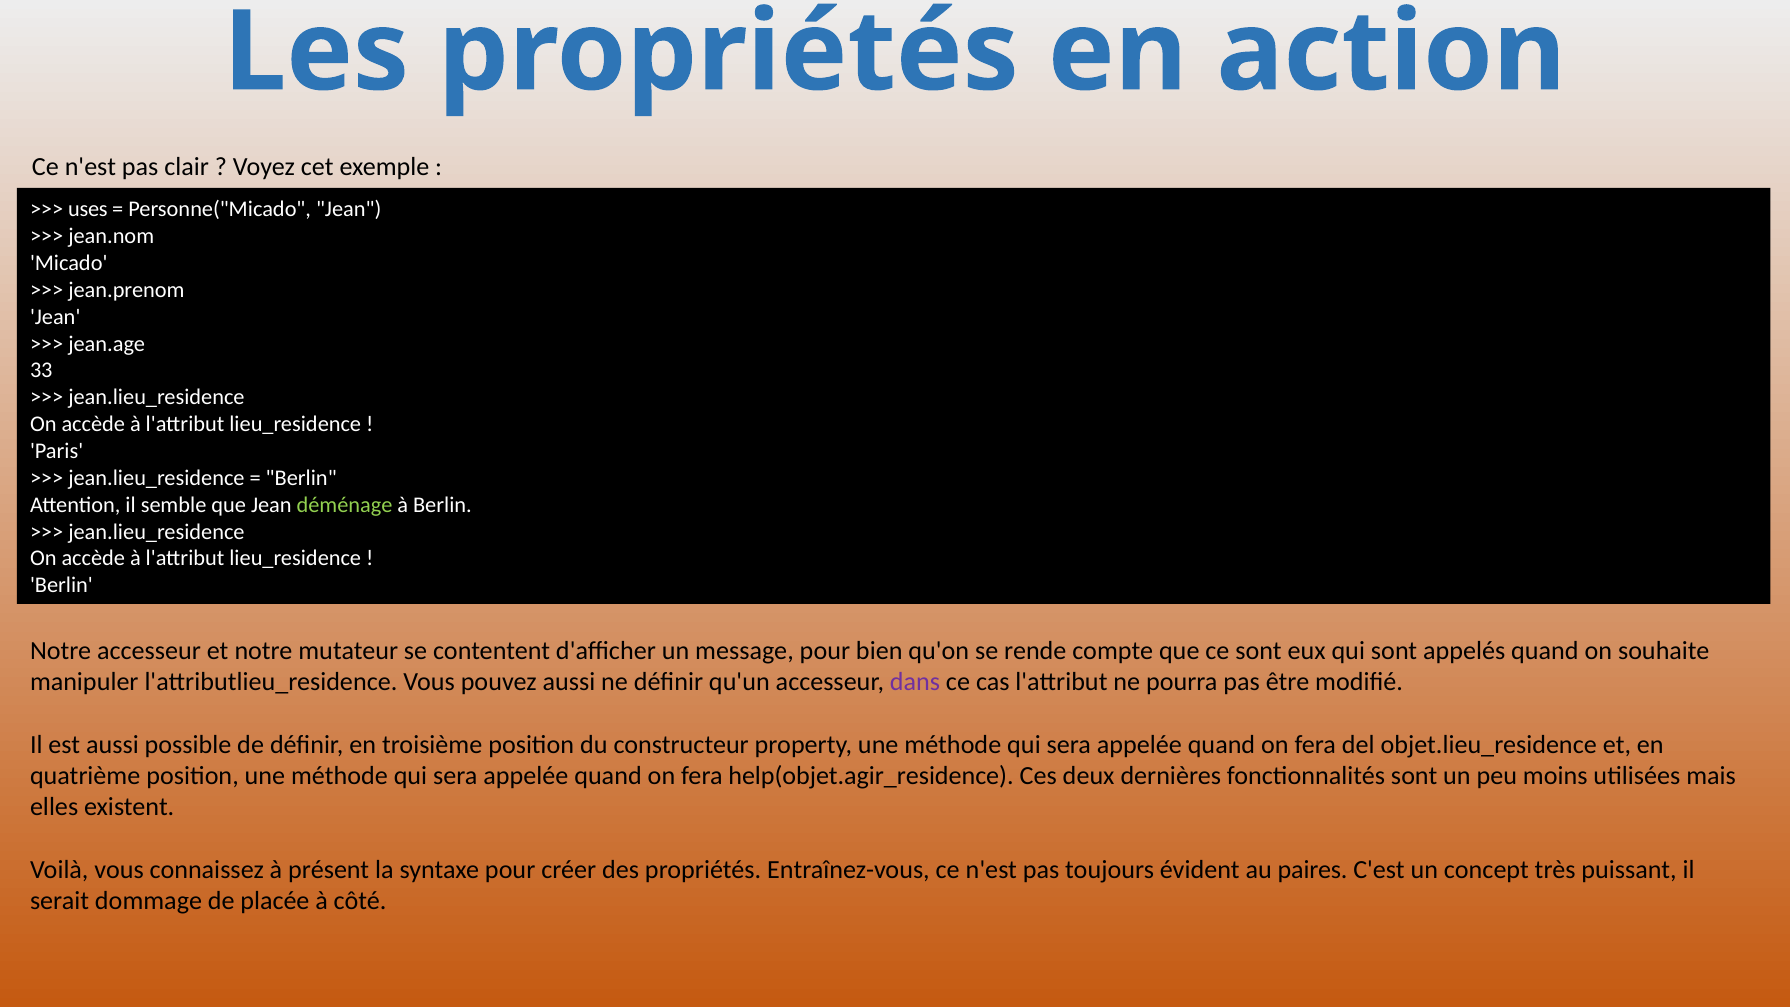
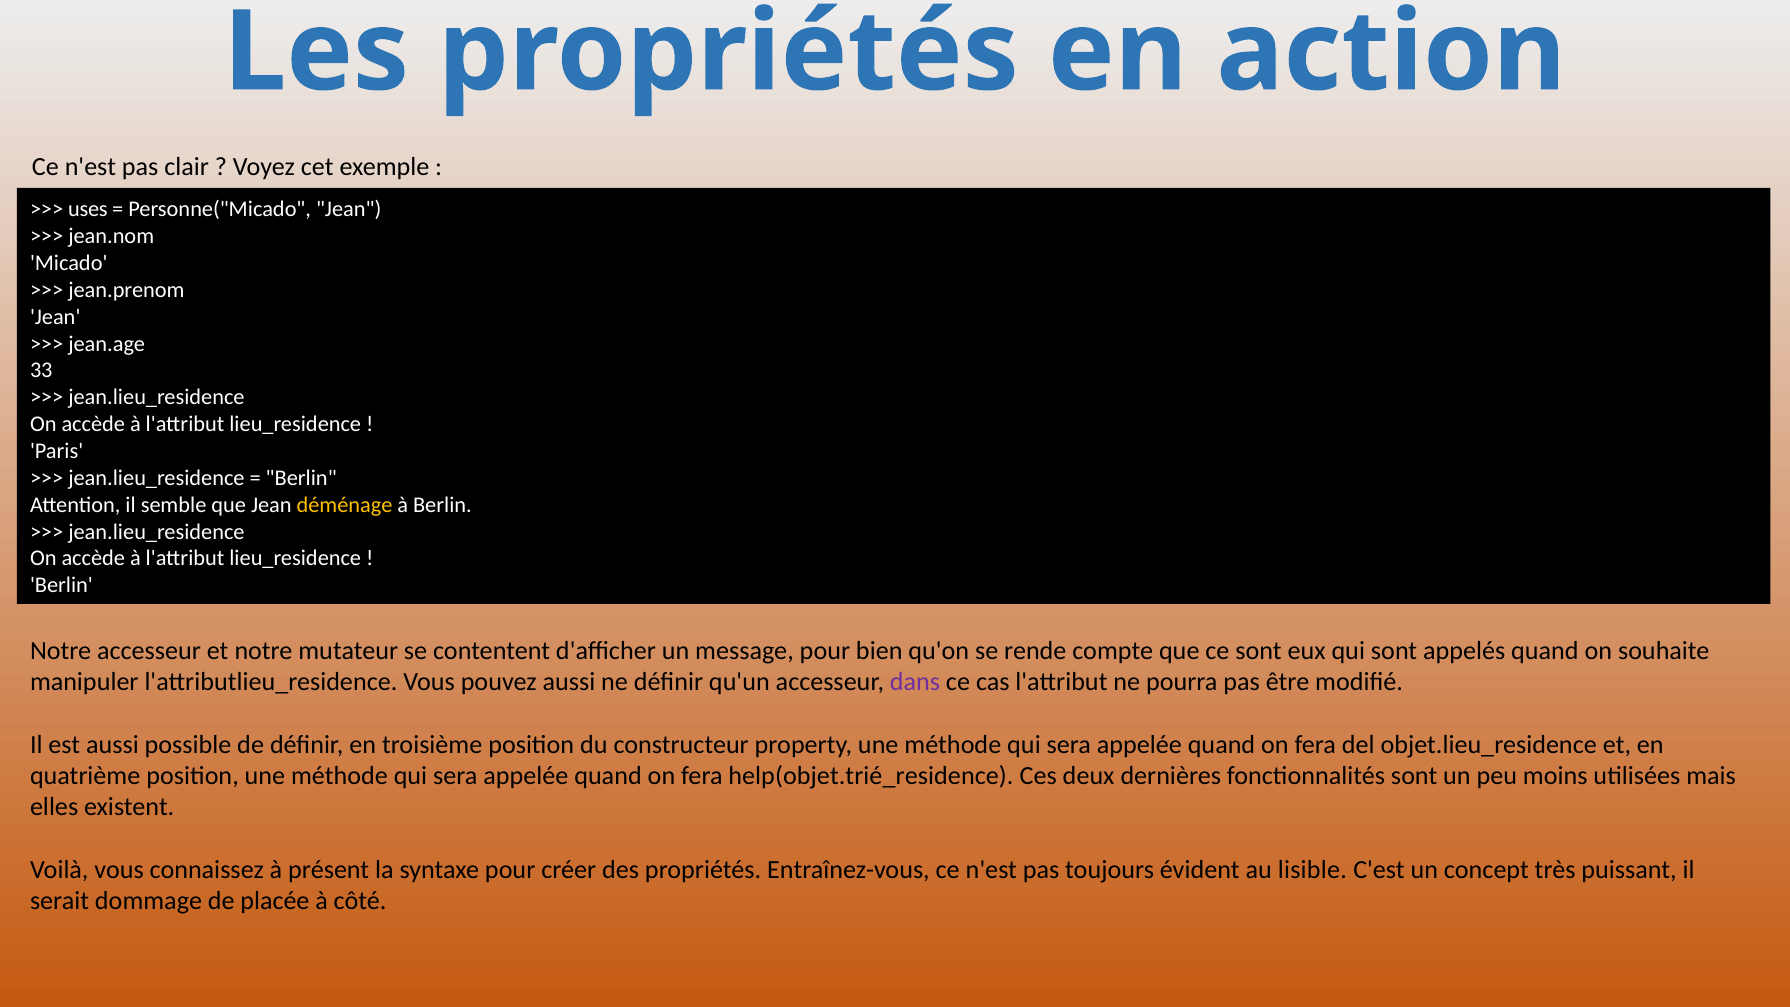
déménage colour: light green -> yellow (344, 505)
help(objet.agir_residence: help(objet.agir_residence -> help(objet.trié_residence (871, 776)
paires: paires -> lisible (1312, 870)
